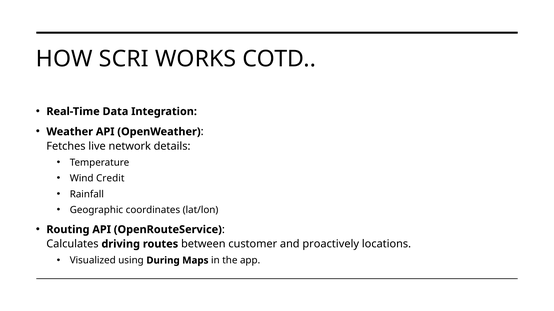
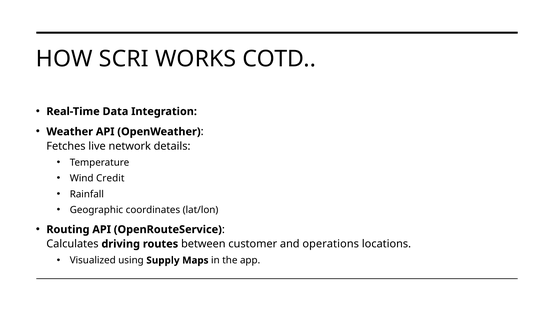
proactively: proactively -> operations (331, 244)
During: During -> Supply (163, 261)
